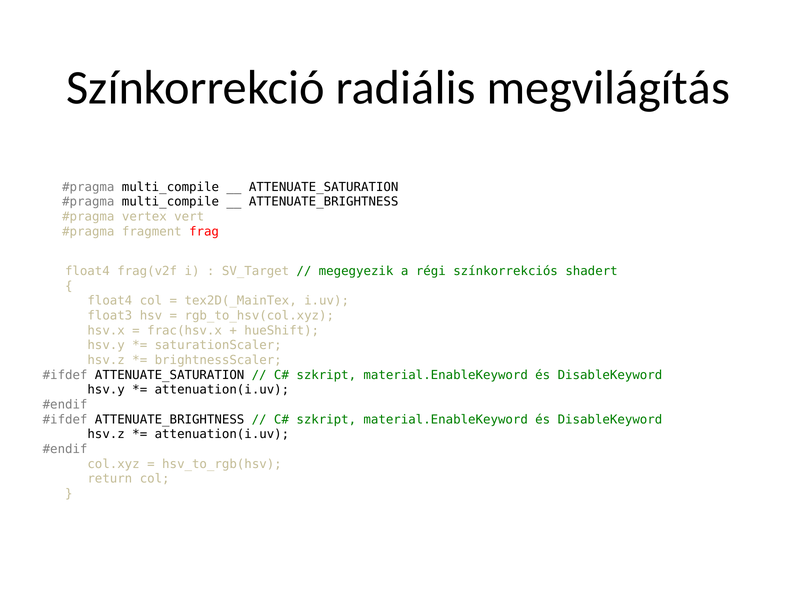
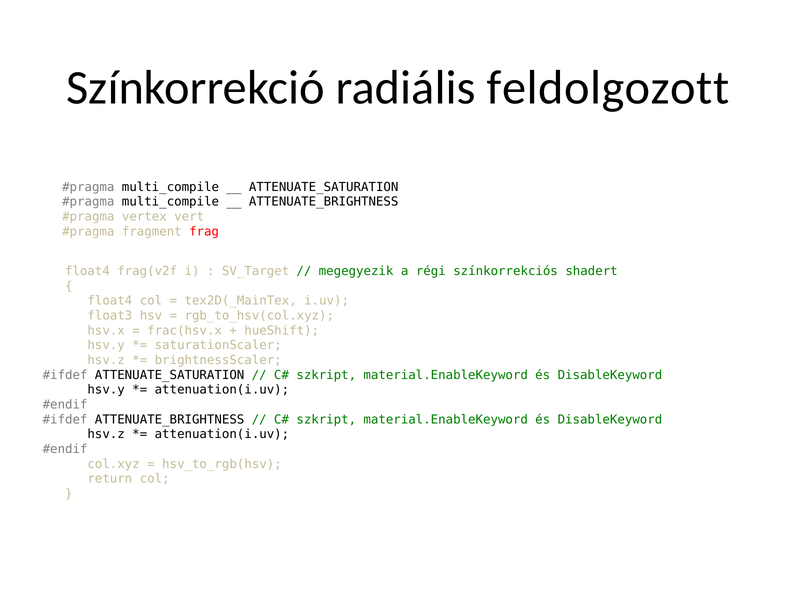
megvilágítás: megvilágítás -> feldolgozott (608, 88)
